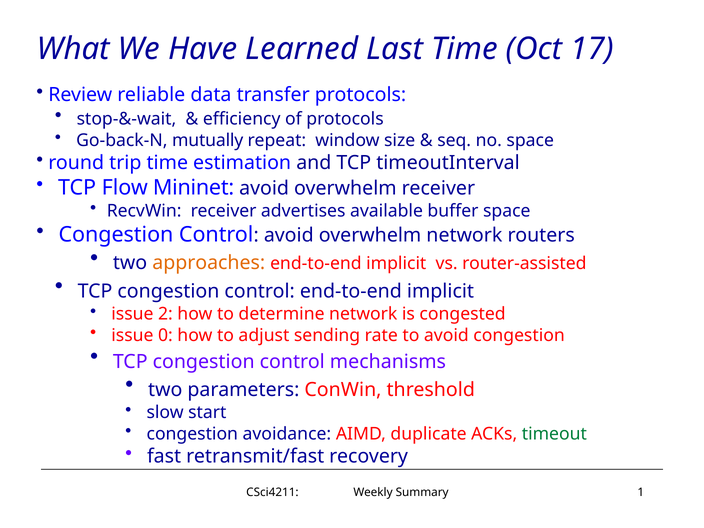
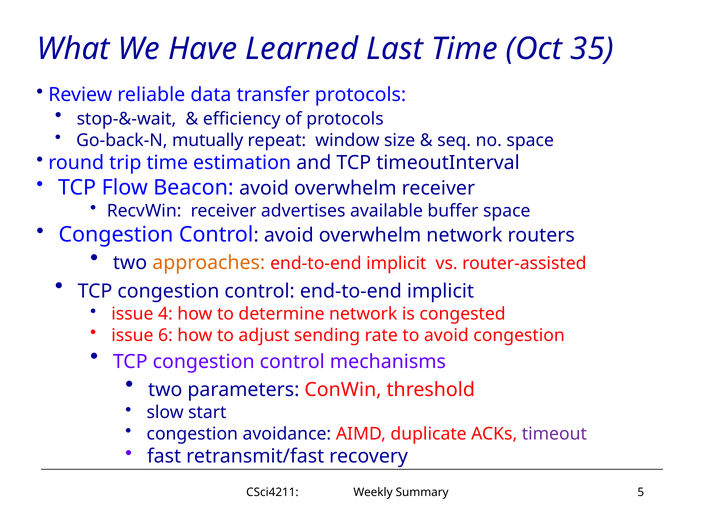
17: 17 -> 35 (592, 49)
Mininet: Mininet -> Beacon (193, 188)
2: 2 -> 4 (165, 314)
0: 0 -> 6 (165, 335)
timeout colour: green -> purple (554, 434)
1: 1 -> 5 (641, 492)
